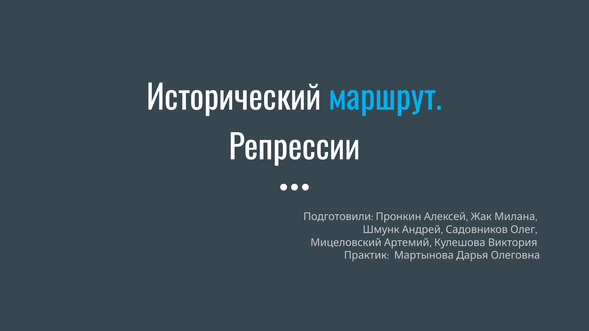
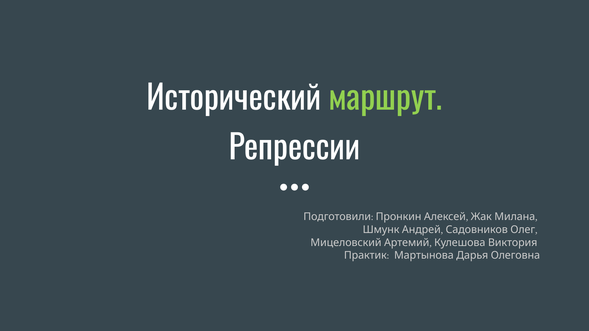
маршрут colour: light blue -> light green (386, 99)
